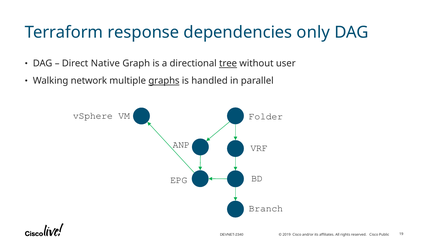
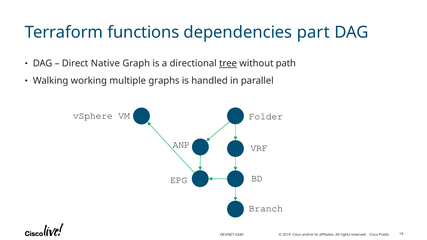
response: response -> functions (143, 32)
only: only -> part (313, 32)
user: user -> path (286, 64)
network: network -> working (89, 81)
graphs underline: present -> none (164, 81)
